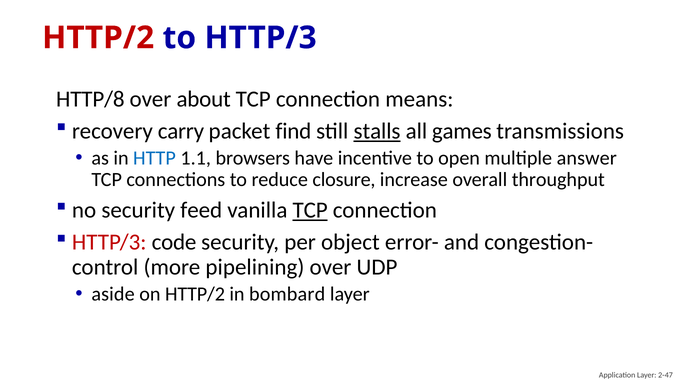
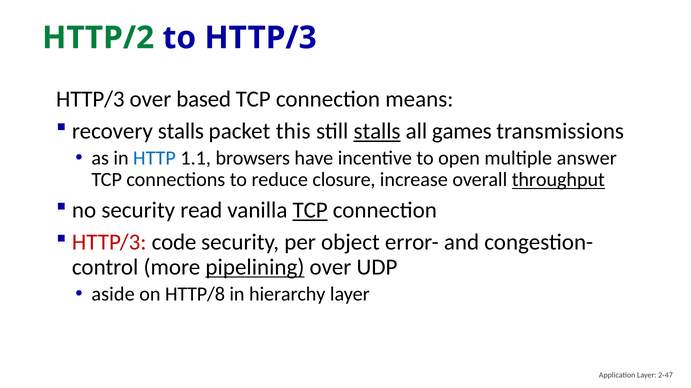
HTTP/2 colour: red -> green (98, 38)
HTTP/8: HTTP/8 -> HTTP/3 (90, 99)
about: about -> based (204, 99)
recovery carry: carry -> stalls (181, 131)
find: find -> this (293, 131)
throughput underline: none -> present (558, 180)
feed: feed -> read (201, 211)
pipelining underline: none -> present (255, 268)
on HTTP/2: HTTP/2 -> HTTP/8 (195, 295)
bombard: bombard -> hierarchy (287, 295)
